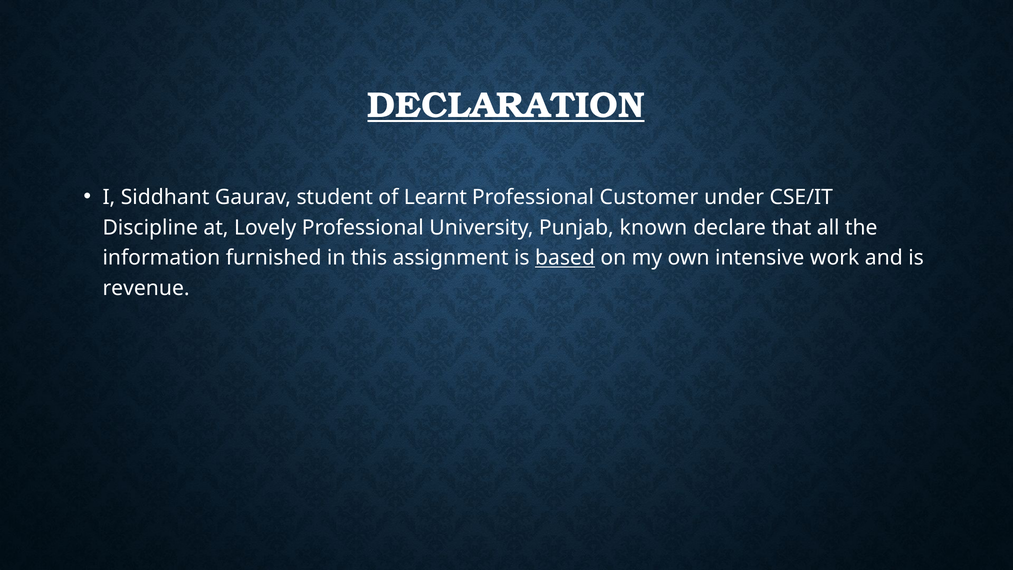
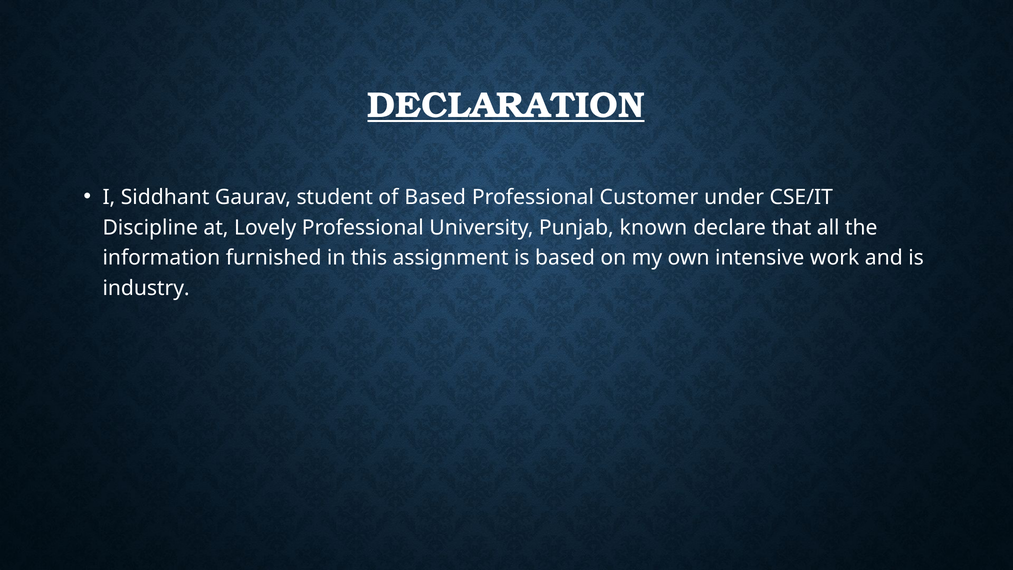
of Learnt: Learnt -> Based (435, 197)
based underline: present -> none (565, 258)
revenue: revenue -> industry (146, 288)
